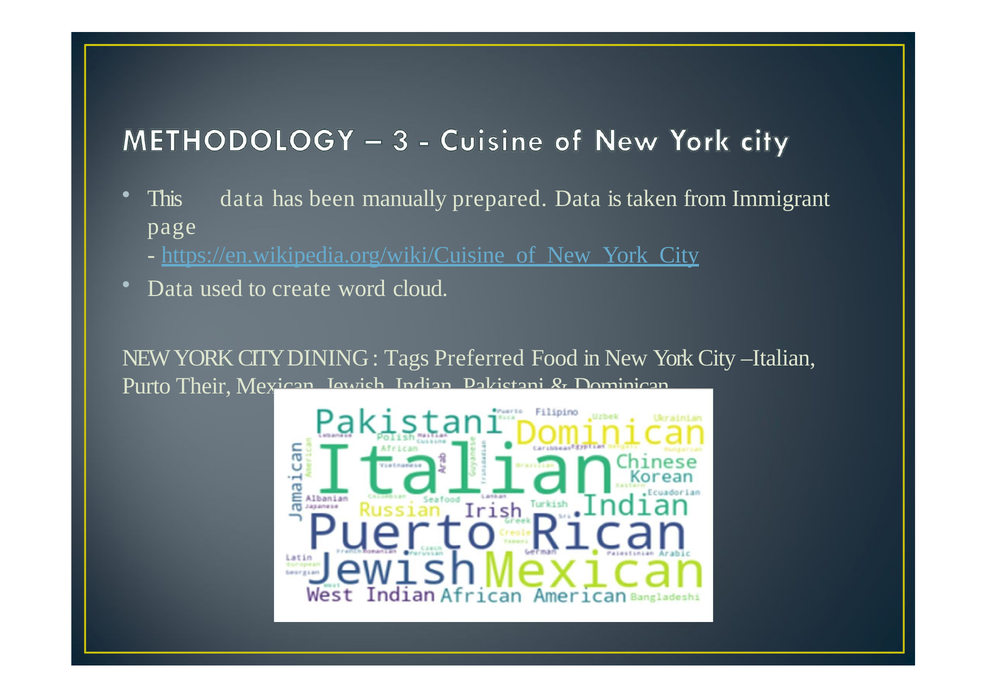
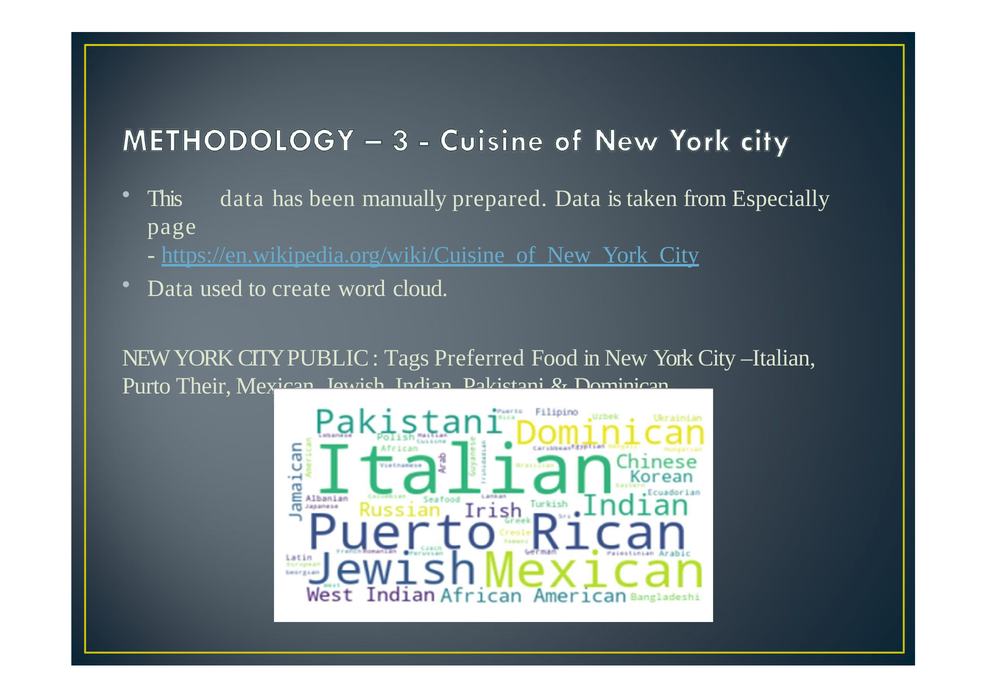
Immigrant: Immigrant -> Especially (781, 199)
DINING: DINING -> PUBLIC (328, 358)
